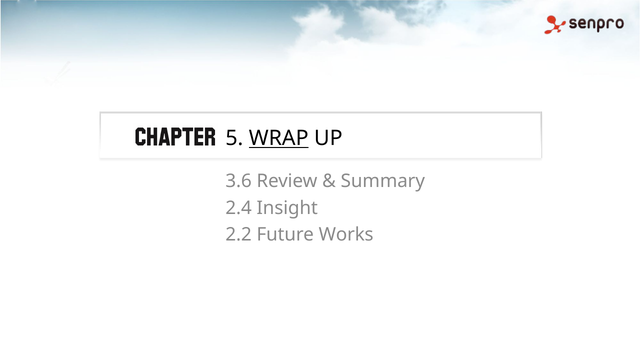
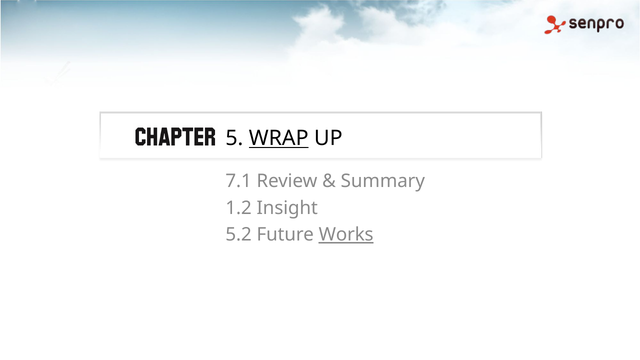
3.6: 3.6 -> 7.1 (239, 181)
2.4: 2.4 -> 1.2 (239, 208)
2.2: 2.2 -> 5.2 (239, 235)
Works underline: none -> present (346, 235)
